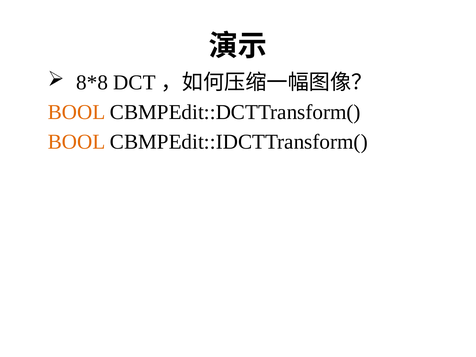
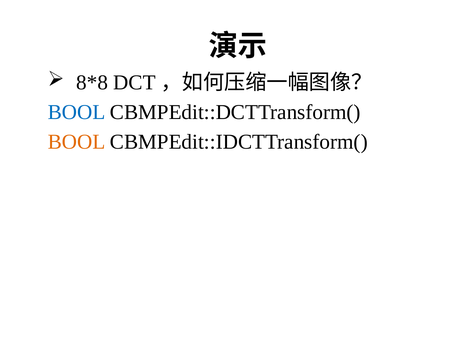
BOOL colour: orange -> blue (77, 112)
